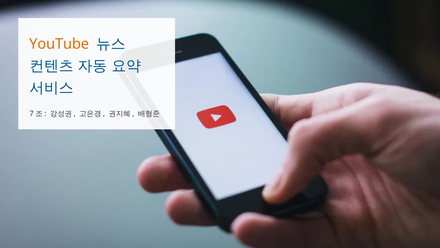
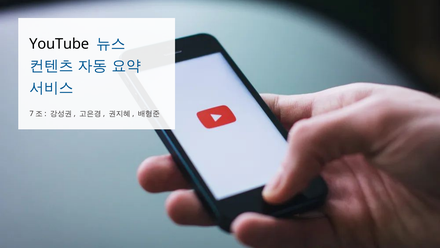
YouTube colour: orange -> black (59, 44)
